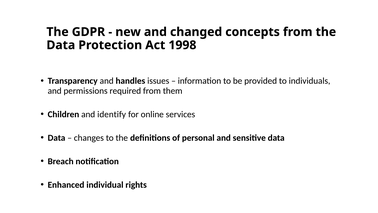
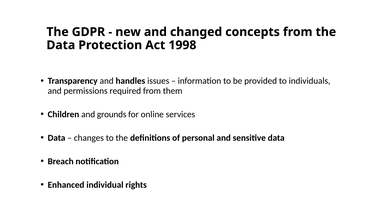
identify: identify -> grounds (112, 114)
